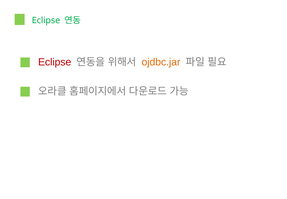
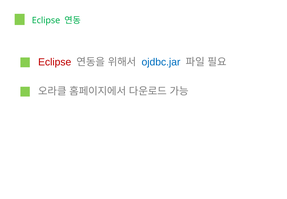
ojdbc.jar colour: orange -> blue (161, 62)
